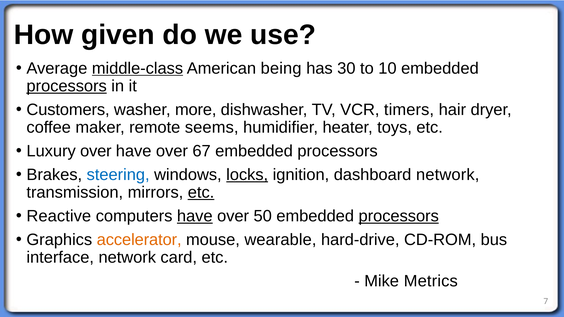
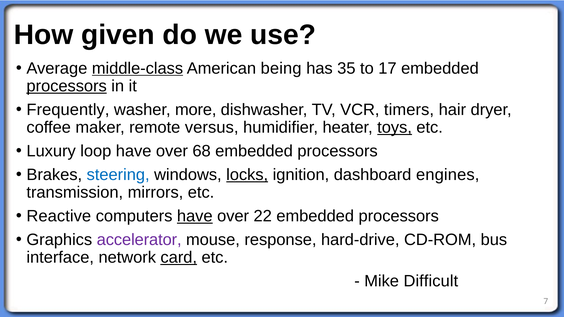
30: 30 -> 35 (346, 68)
10: 10 -> 17 (387, 68)
Customers: Customers -> Frequently (68, 110)
seems: seems -> versus (212, 127)
toys underline: none -> present (395, 127)
Luxury over: over -> loop (96, 151)
67: 67 -> 68 (202, 151)
dashboard network: network -> engines (448, 175)
etc underline: present -> none (201, 193)
50: 50 -> 22 (263, 216)
processors underline: present -> none (399, 216)
accelerator colour: orange -> purple (139, 240)
wearable: wearable -> response (280, 240)
card underline: none -> present (179, 258)
Metrics: Metrics -> Difficult (431, 281)
